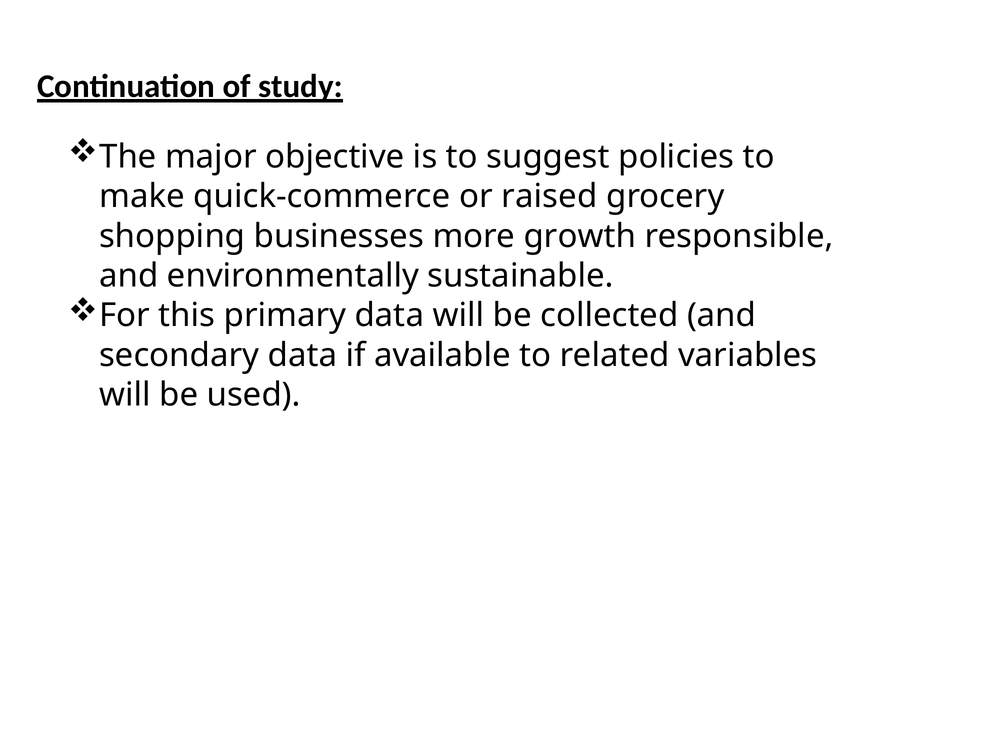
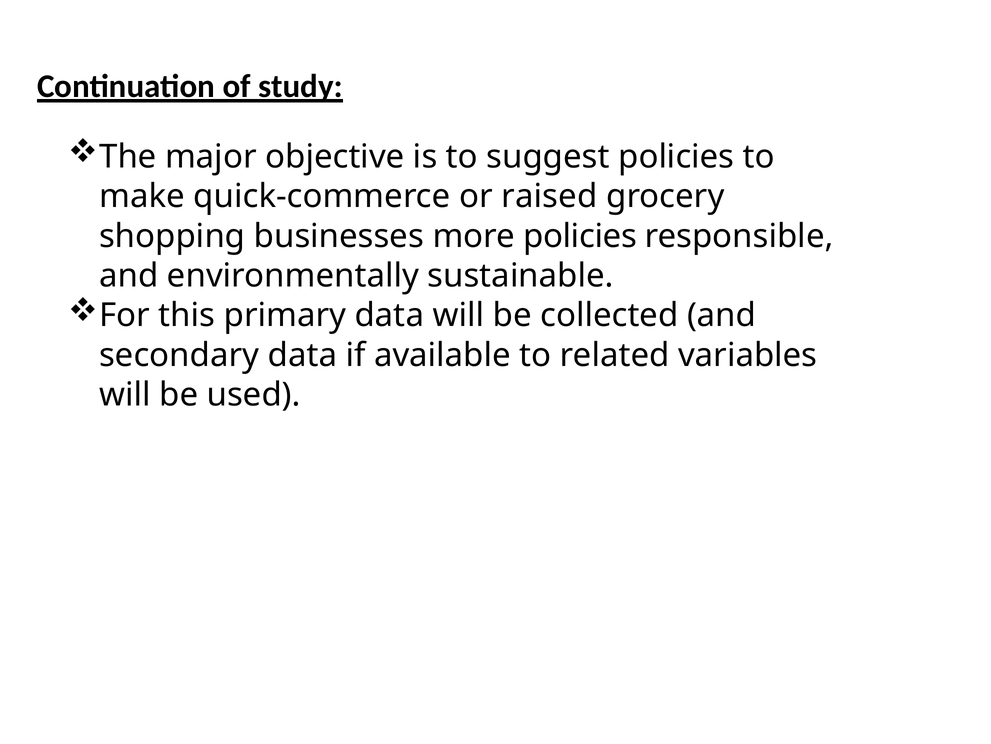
more growth: growth -> policies (580, 236)
